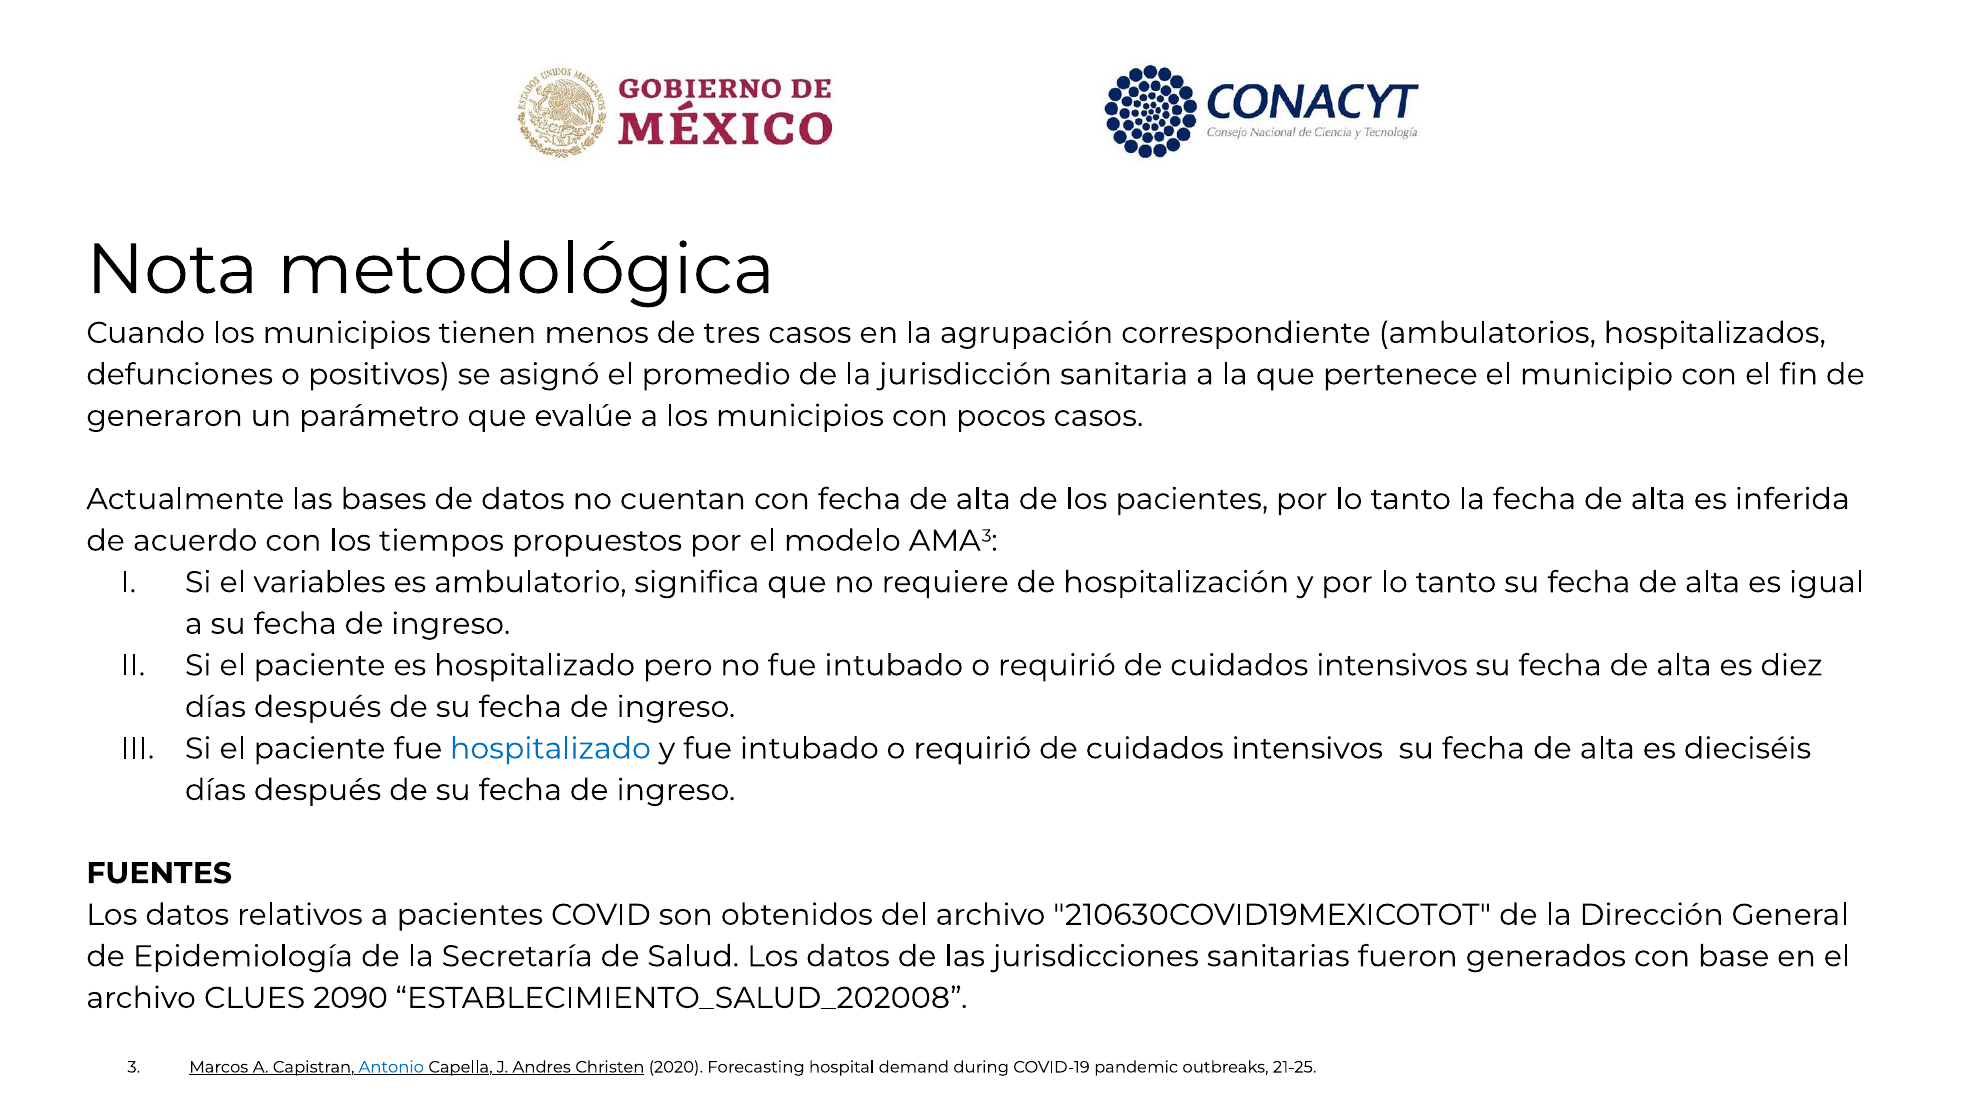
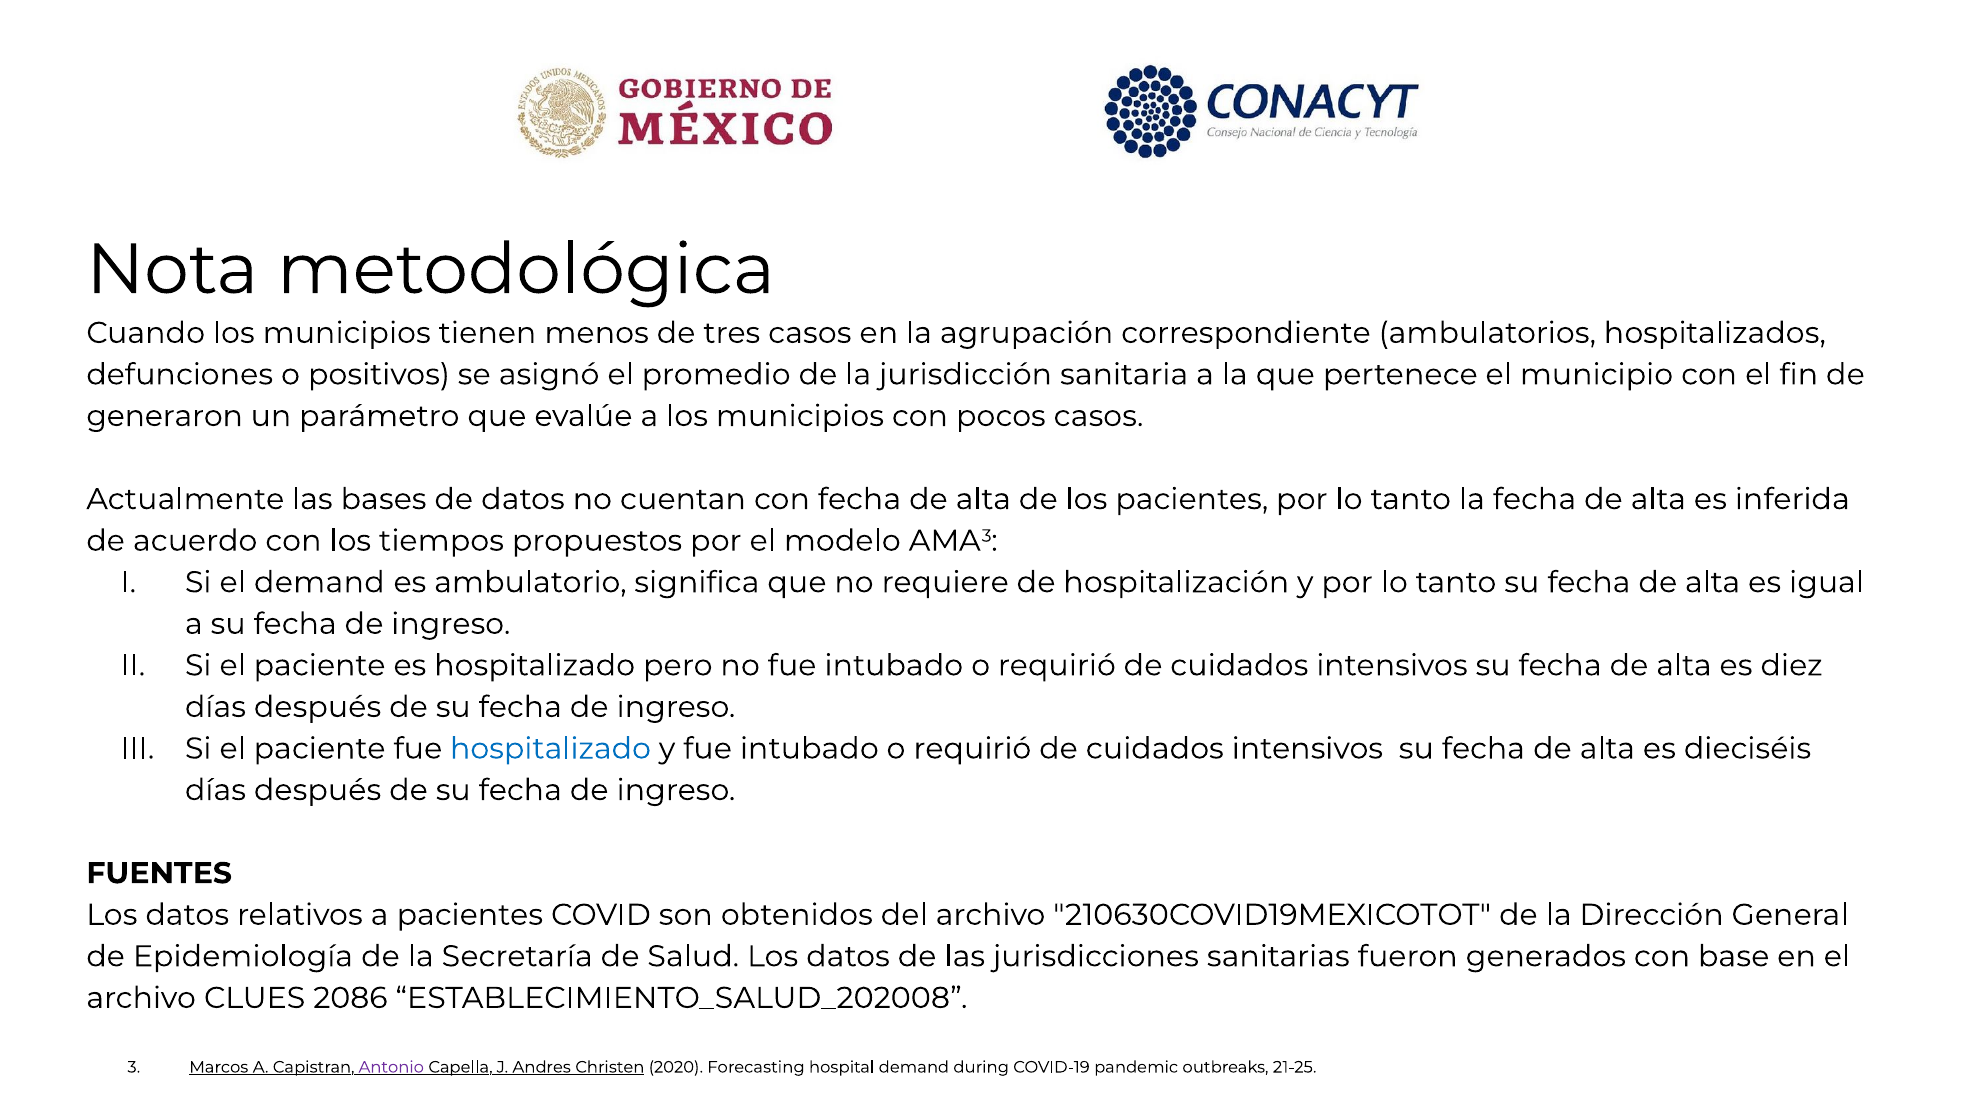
el variables: variables -> demand (319, 582)
2090: 2090 -> 2086 (350, 998)
Antonio colour: blue -> purple (391, 1067)
